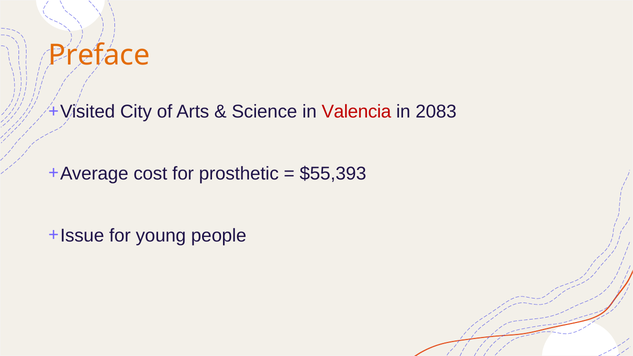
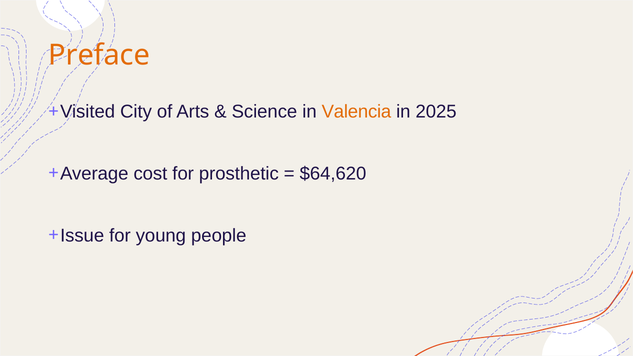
Valencia colour: red -> orange (356, 112)
2083: 2083 -> 2025 (436, 112)
$55,393: $55,393 -> $64,620 (333, 174)
